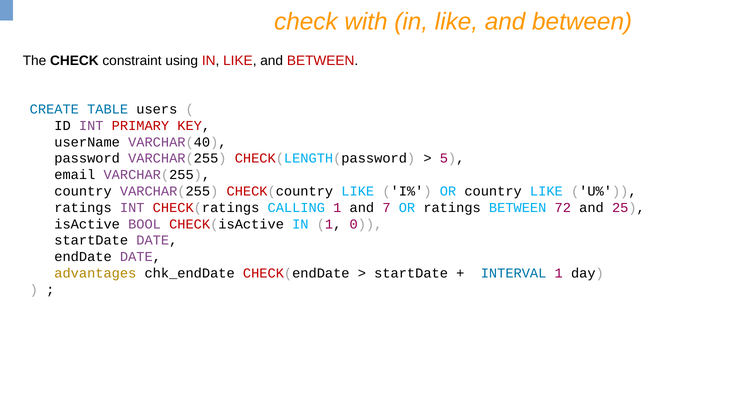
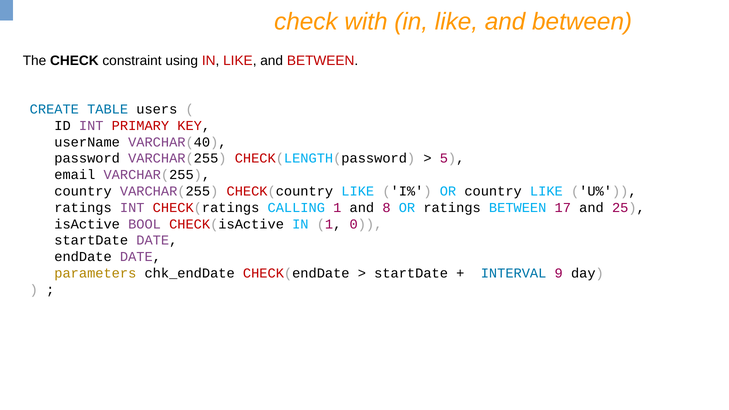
7: 7 -> 8 (386, 208)
72: 72 -> 17 (563, 208)
advantages: advantages -> parameters (95, 273)
INTERVAL 1: 1 -> 9 (559, 273)
